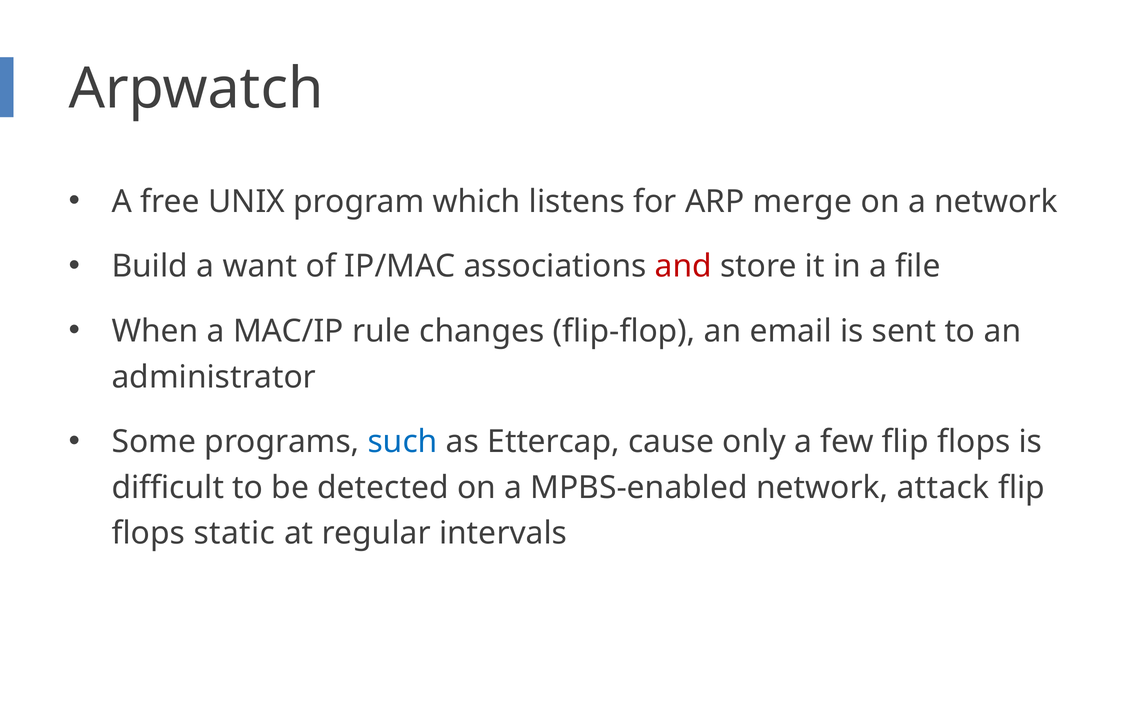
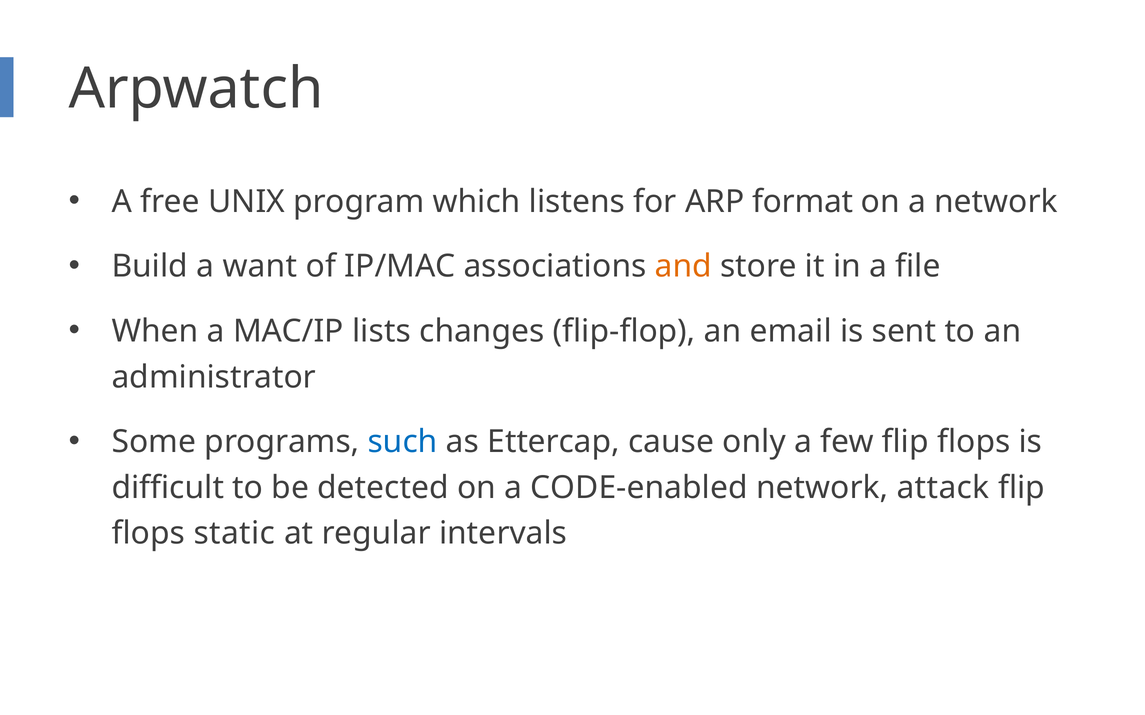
merge: merge -> format (803, 202)
and colour: red -> orange (683, 267)
rule: rule -> lists (381, 332)
MPBS-enabled: MPBS-enabled -> CODE-enabled (639, 488)
